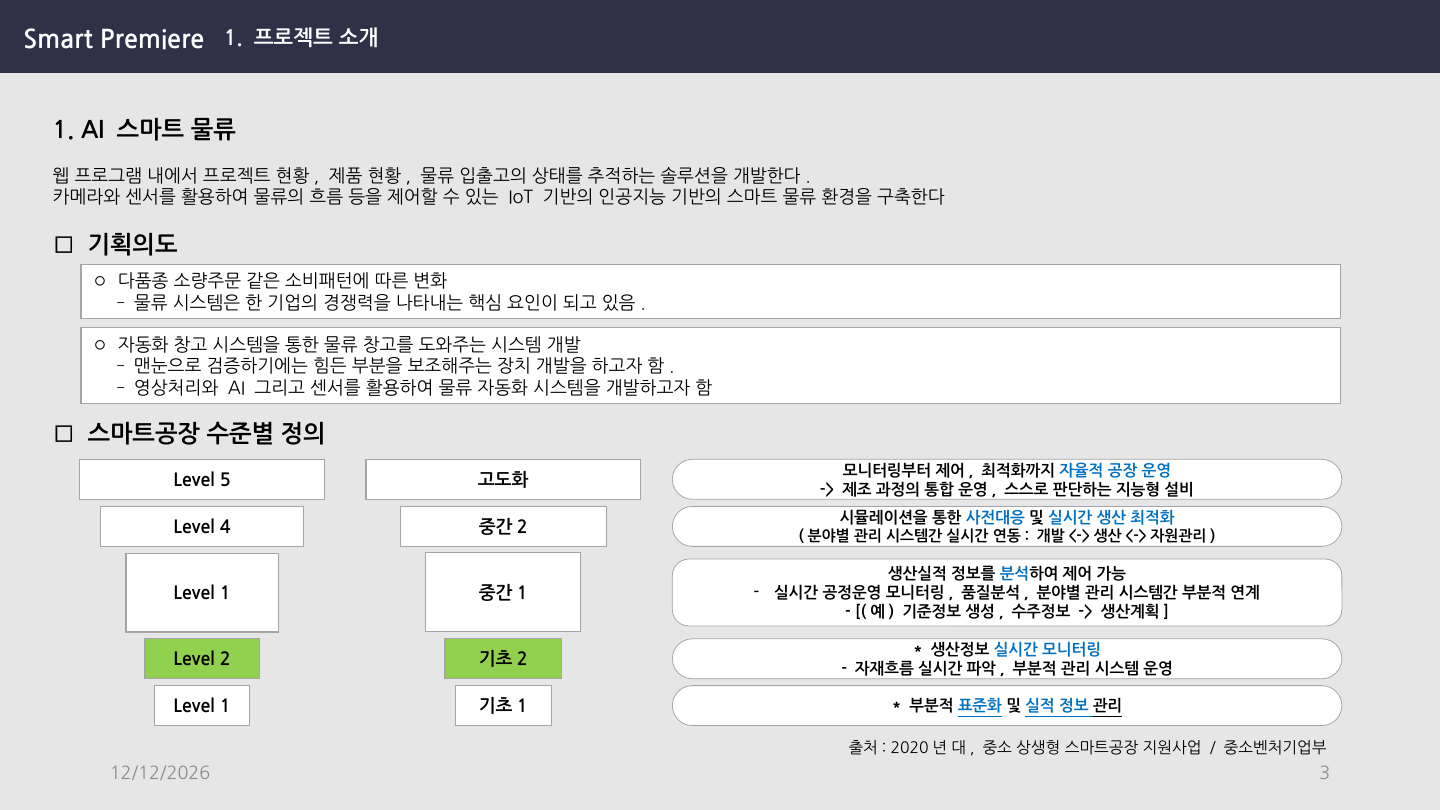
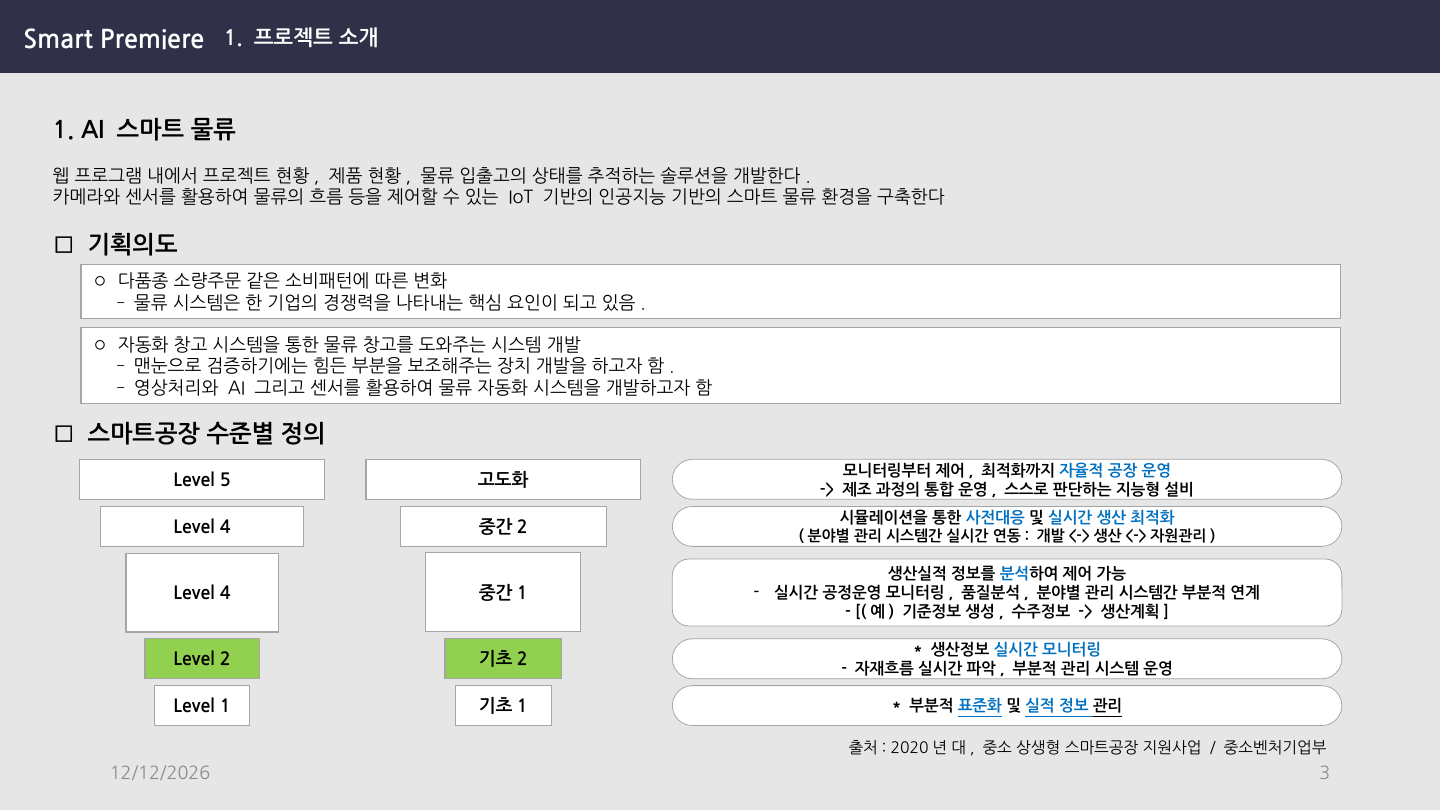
1: 1 -> 4 (225, 594)
